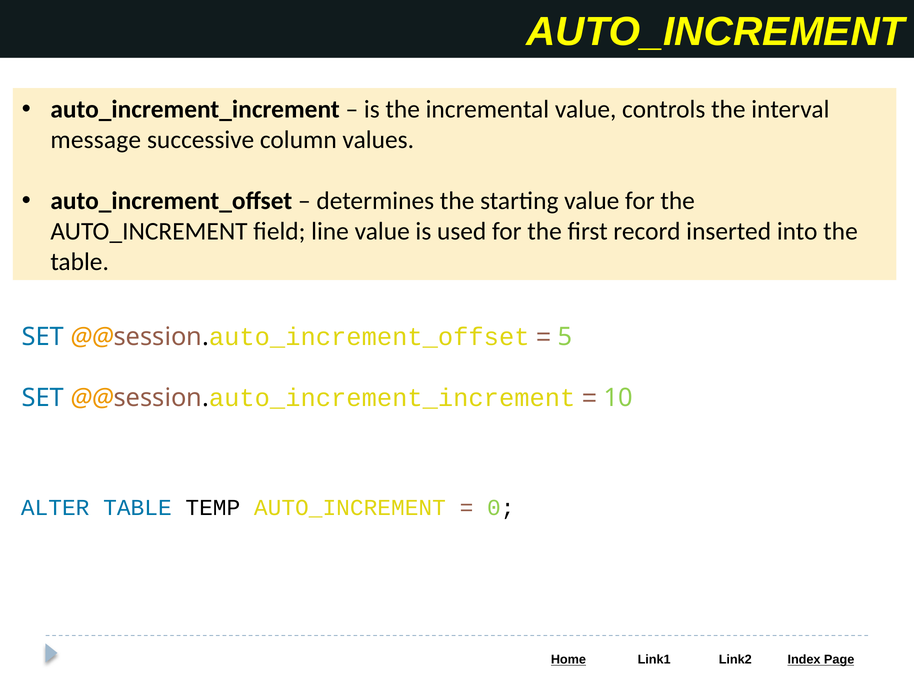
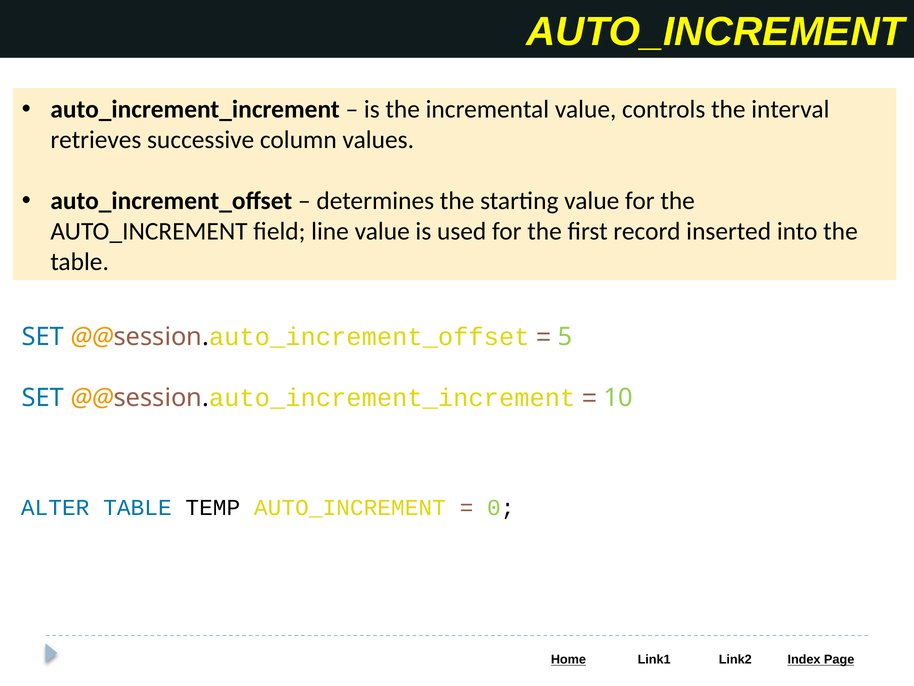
message: message -> retrieves (96, 140)
